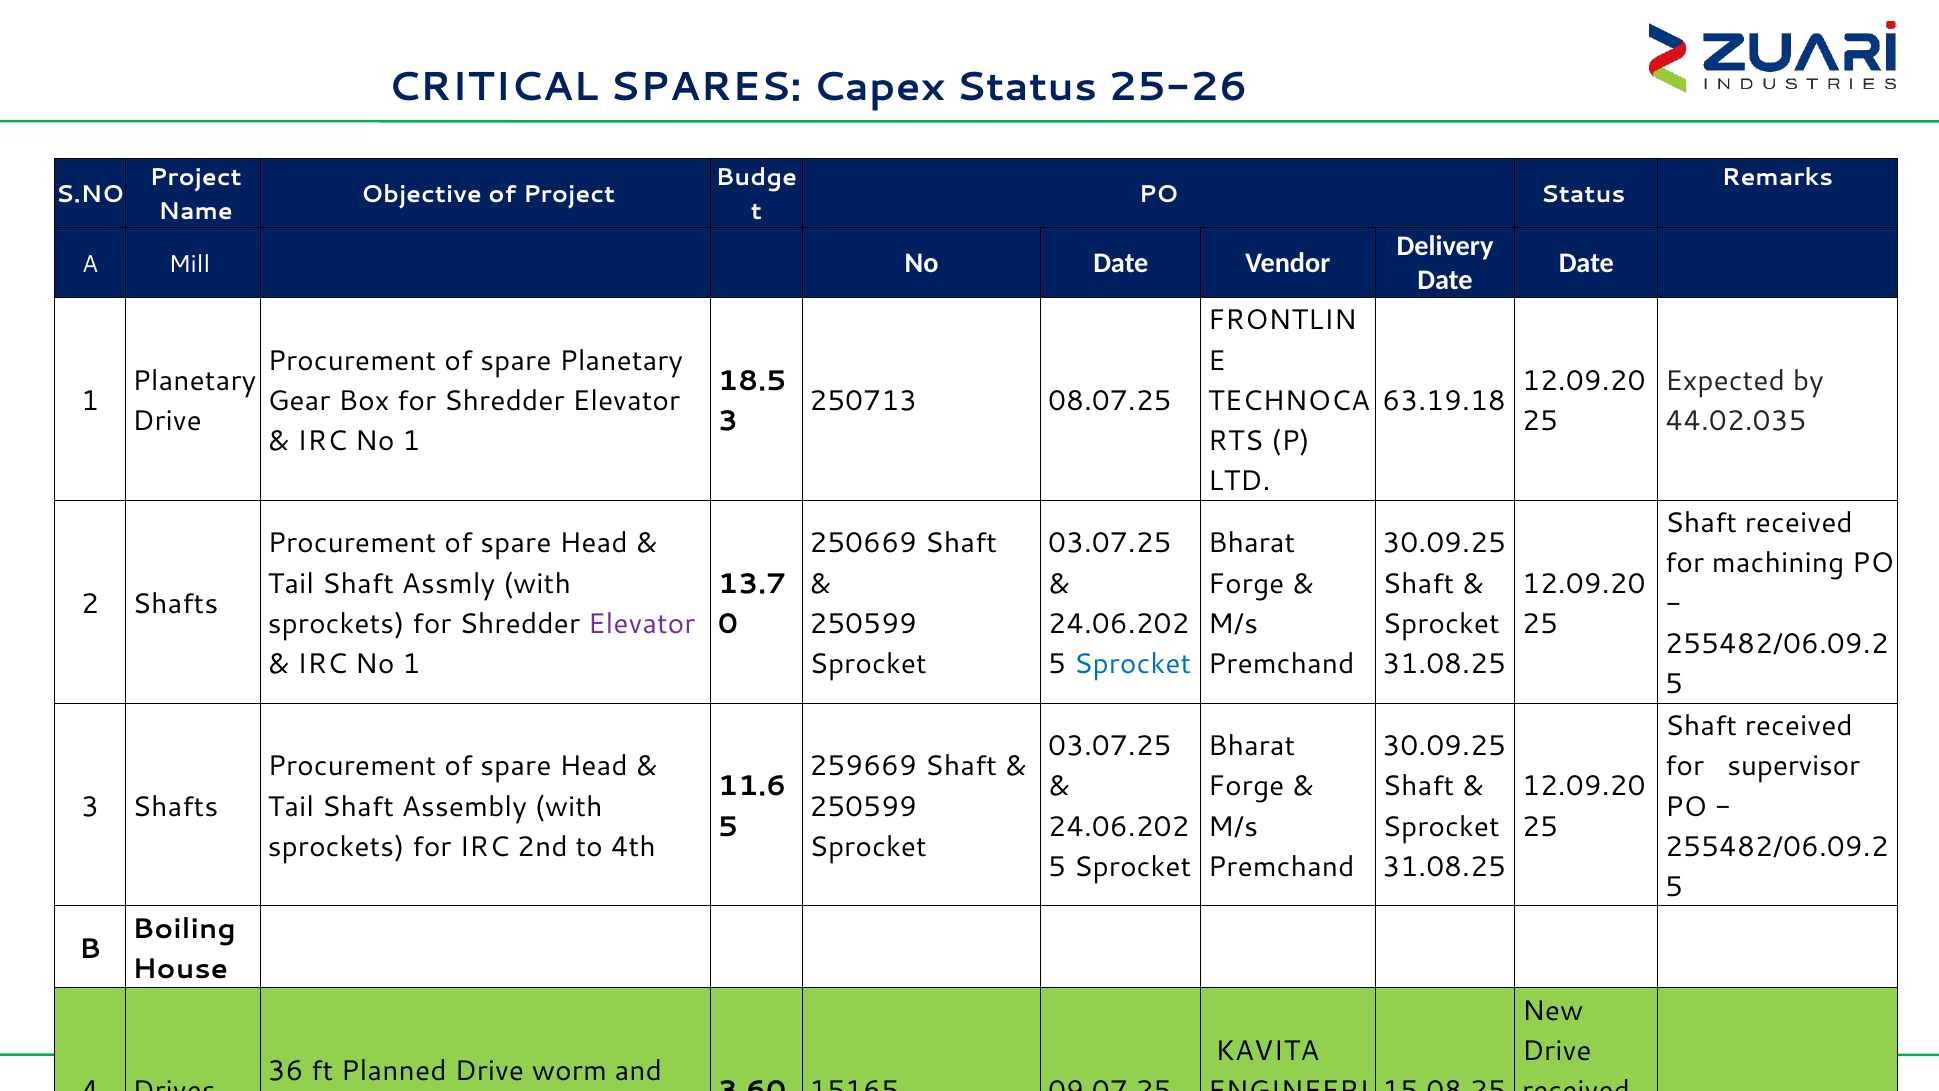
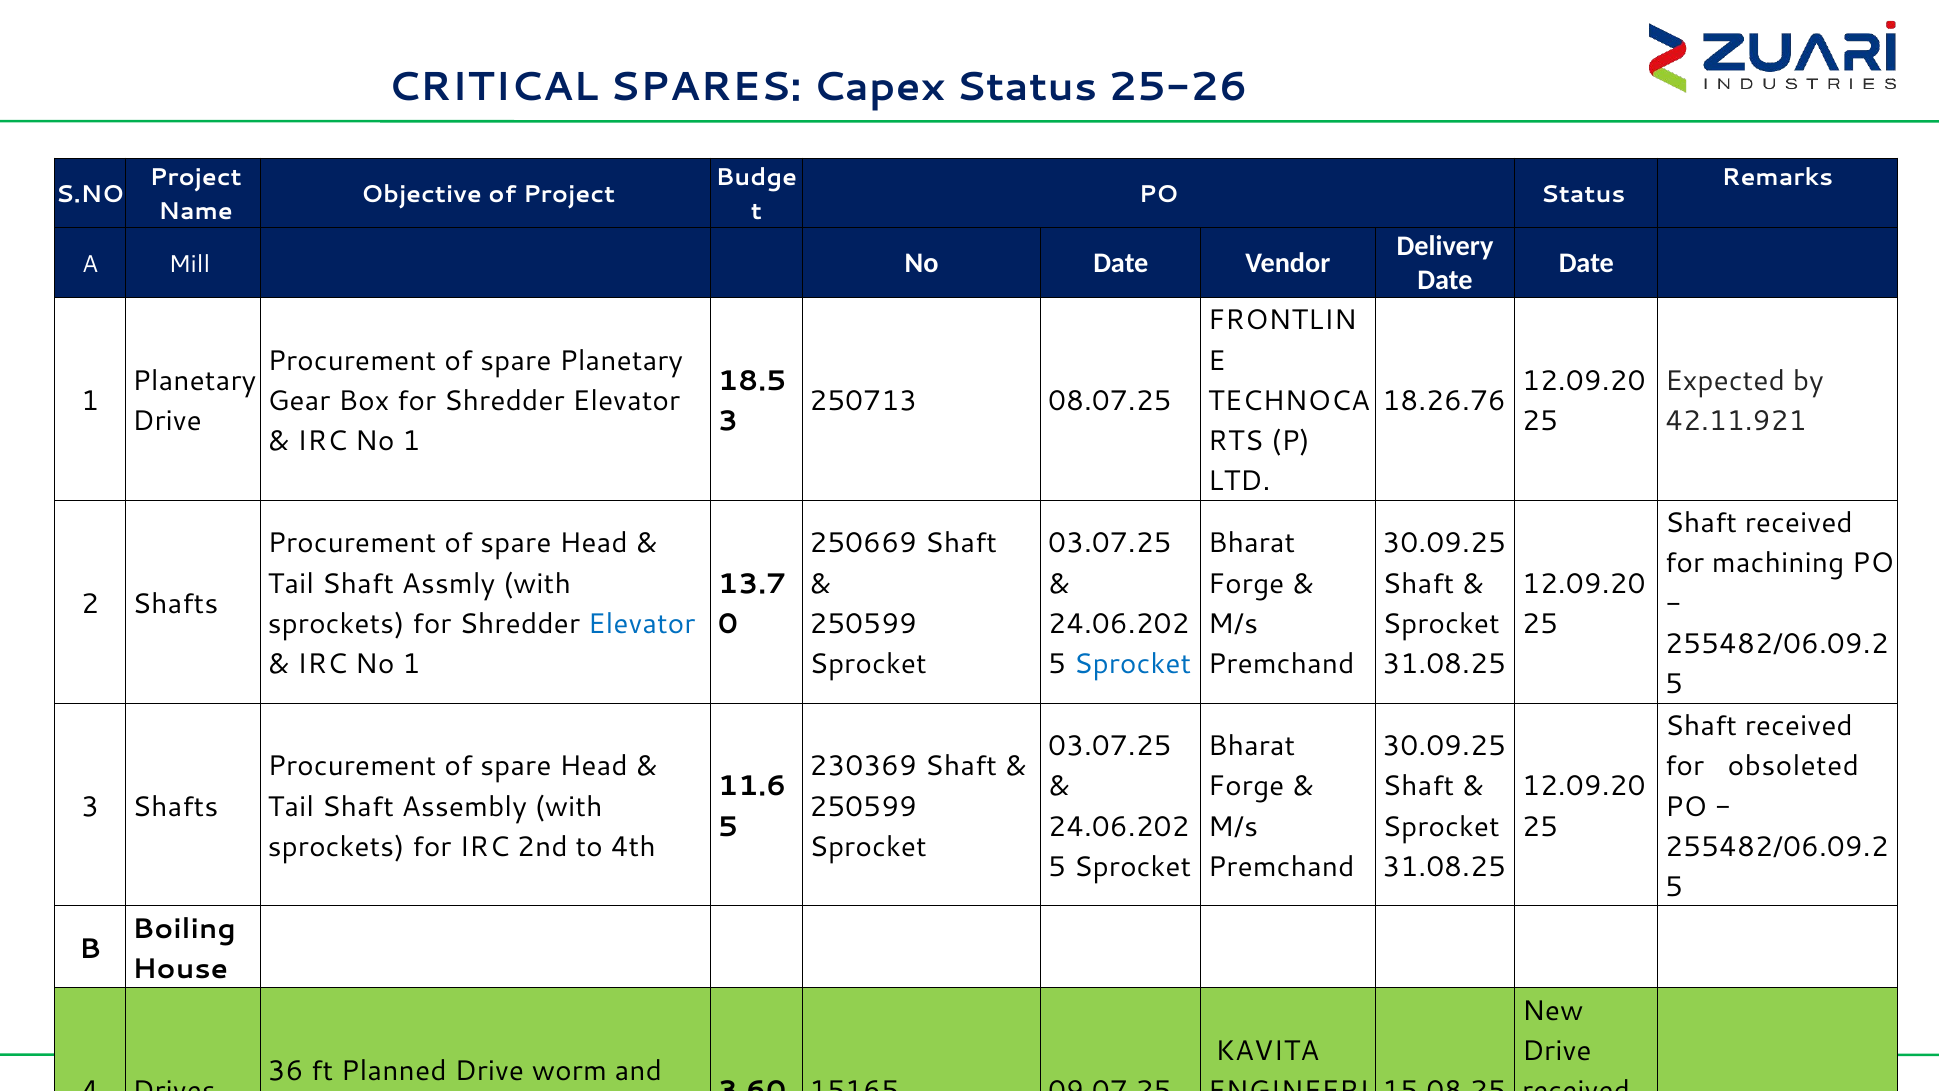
63.19.18: 63.19.18 -> 18.26.76 (1444, 401)
44.02.035: 44.02.035 -> 42.11.921 (1736, 421)
Elevator colour: purple -> blue (642, 624)
259669: 259669 -> 230369 (863, 766)
supervisor: supervisor -> obsoleted (1793, 766)
